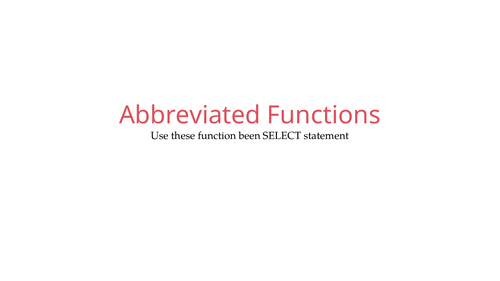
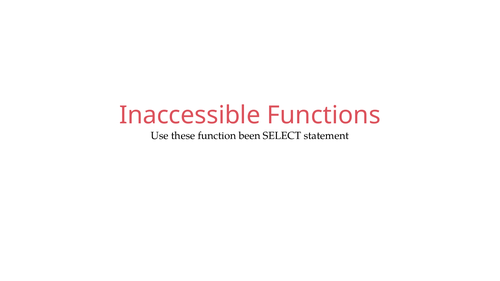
Abbreviated: Abbreviated -> Inaccessible (190, 115)
